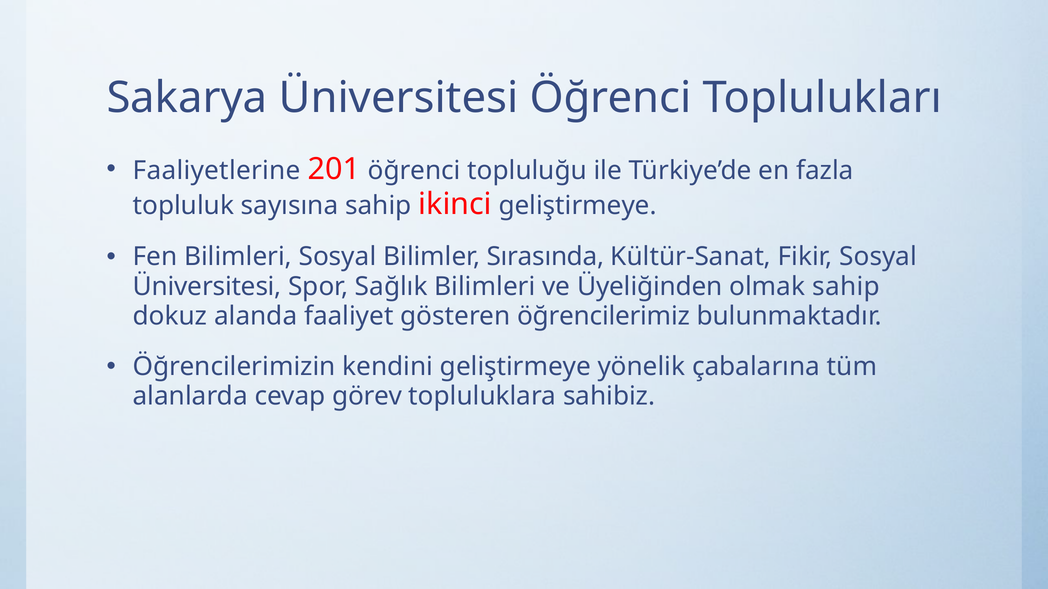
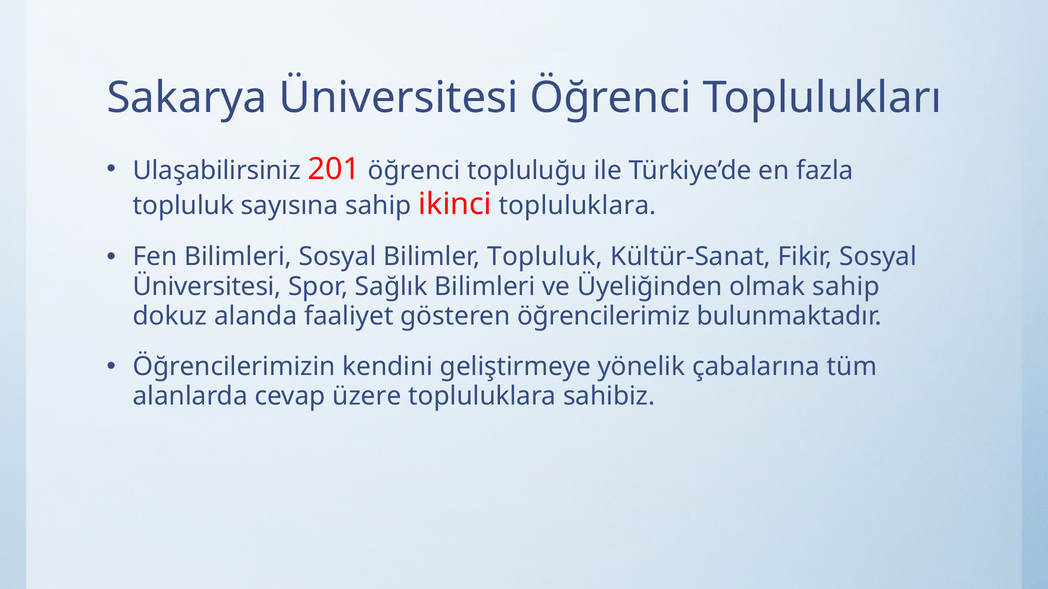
Faaliyetlerine: Faaliyetlerine -> Ulaşabilirsiniz (217, 171)
ikinci geliştirmeye: geliştirmeye -> topluluklara (578, 206)
Bilimler Sırasında: Sırasında -> Topluluk (545, 257)
görev: görev -> üzere (367, 397)
